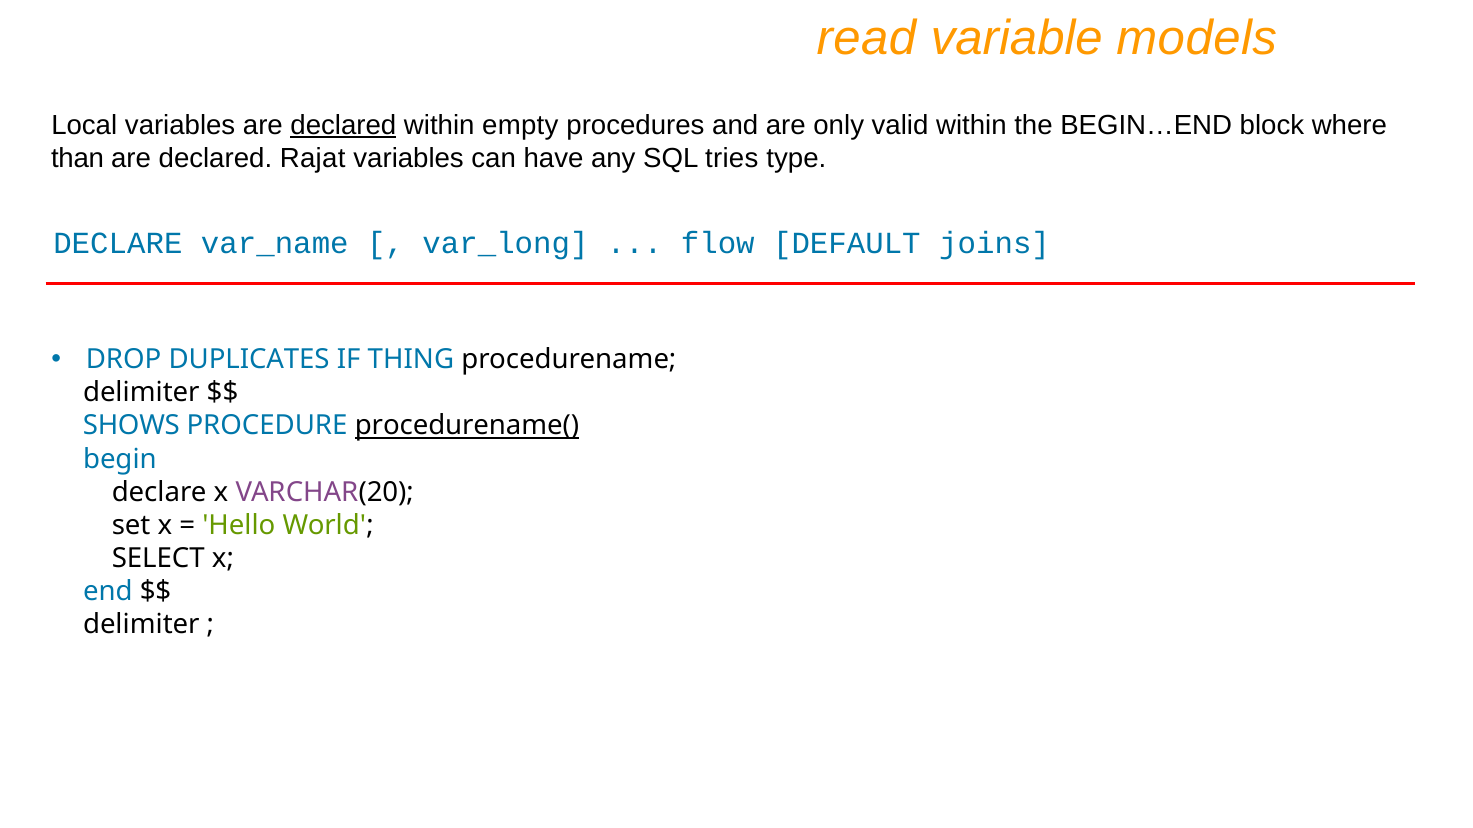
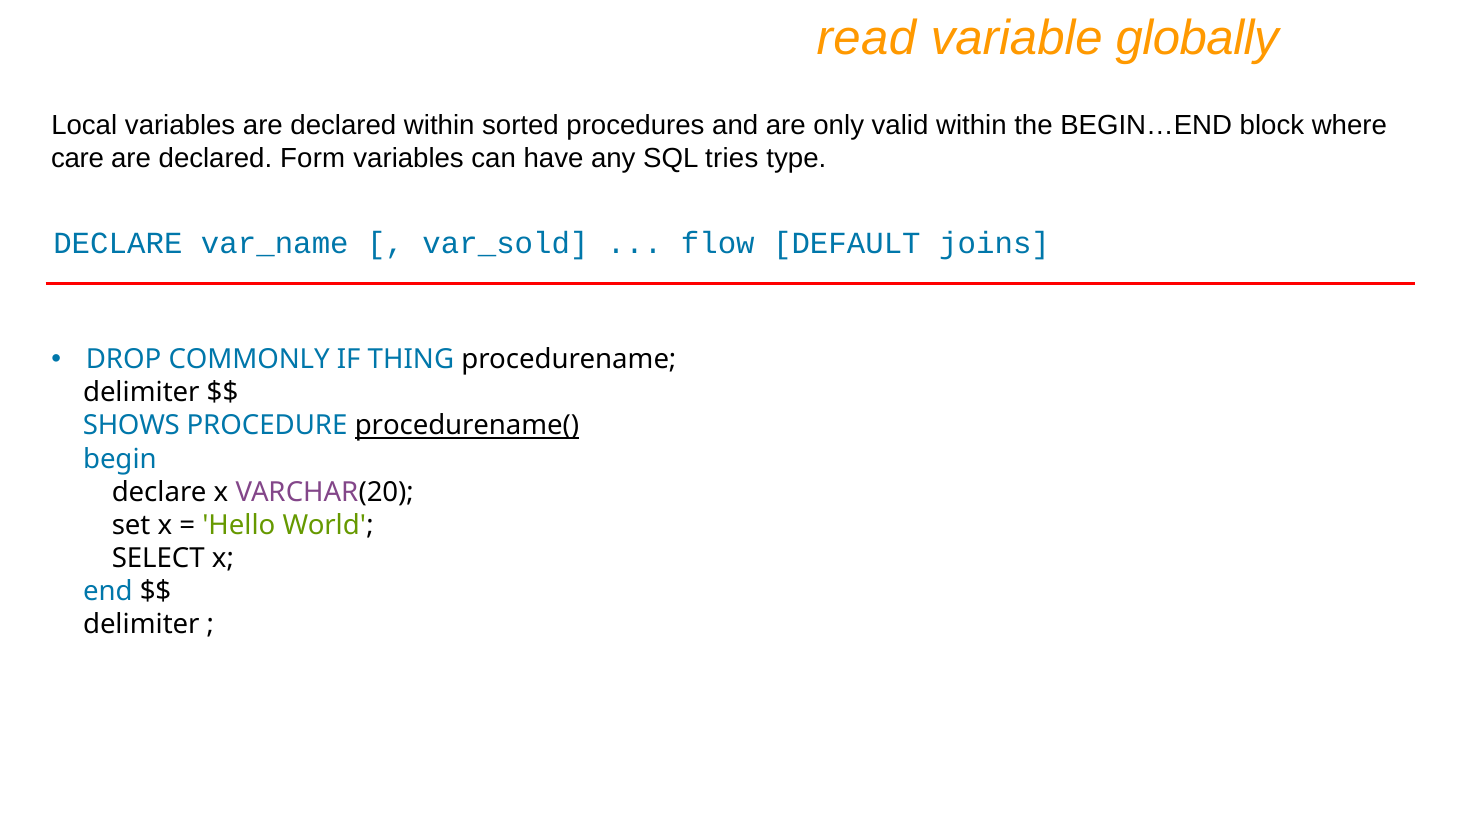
models: models -> globally (1197, 38)
declared underline: present -> none (343, 125)
empty: empty -> sorted (520, 125)
than: than -> care (78, 158)
Rajat: Rajat -> Form (313, 158)
var_long: var_long -> var_sold (505, 243)
DUPLICATES: DUPLICATES -> COMMONLY (249, 360)
